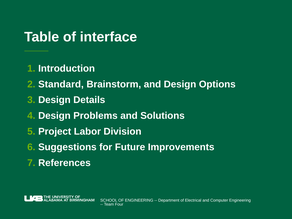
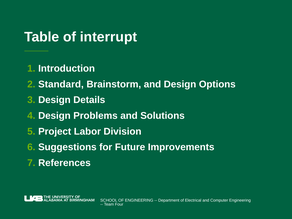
interface: interface -> interrupt (108, 37)
